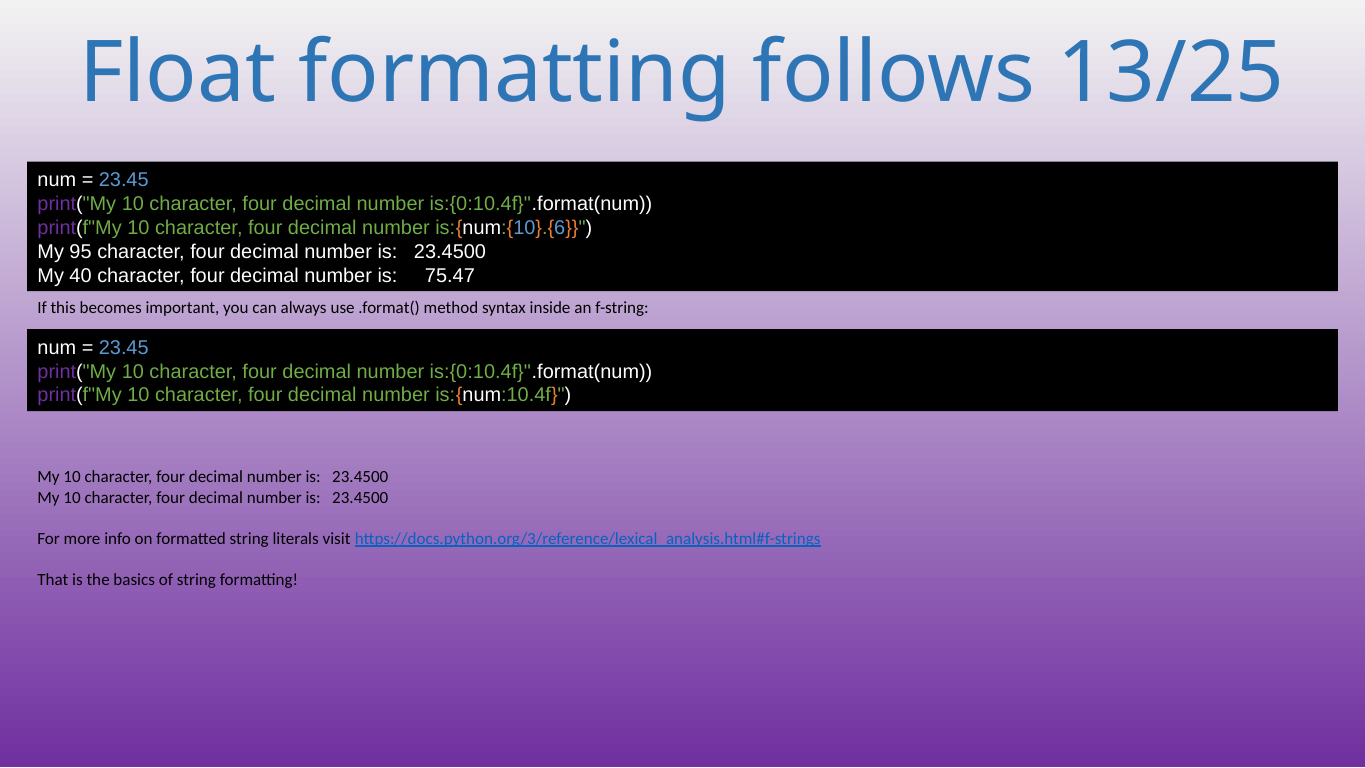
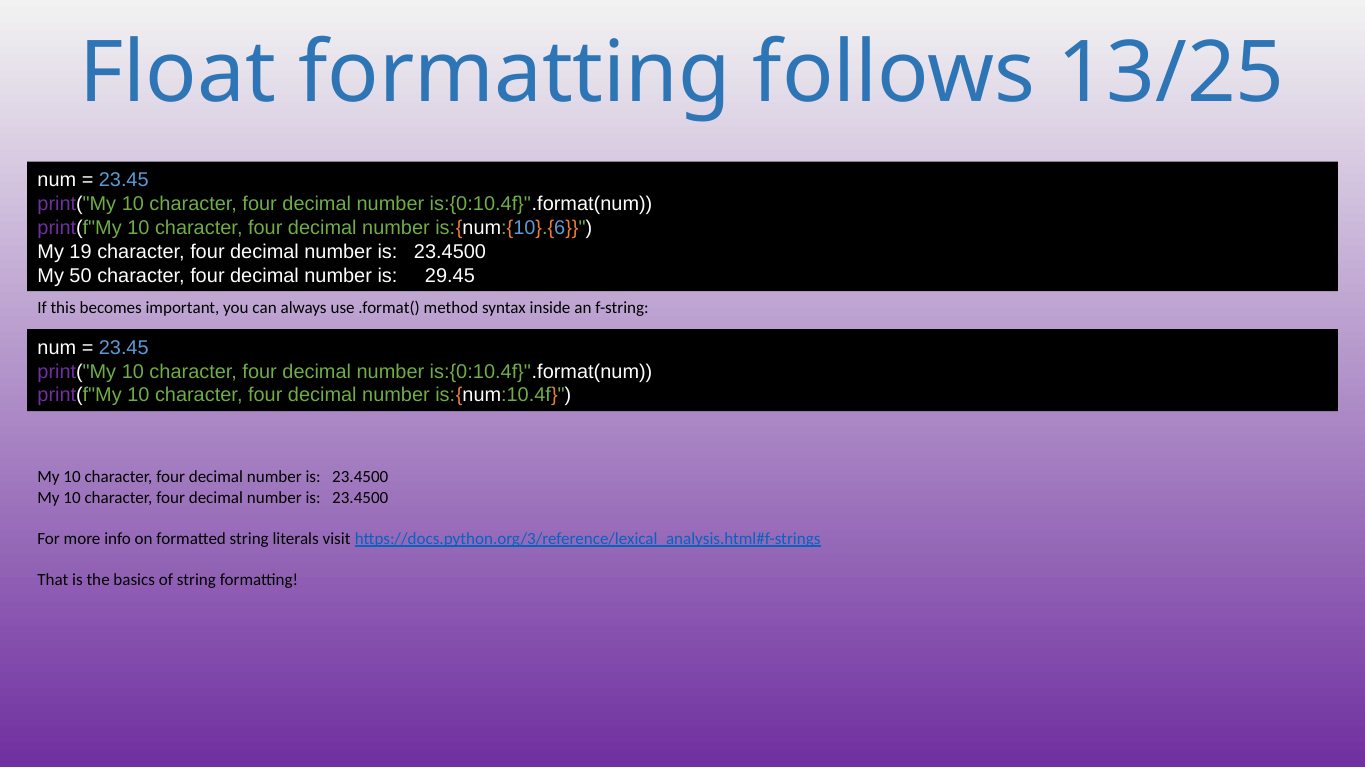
95: 95 -> 19 (81, 252)
40: 40 -> 50 (81, 275)
75.47: 75.47 -> 29.45 (450, 275)
